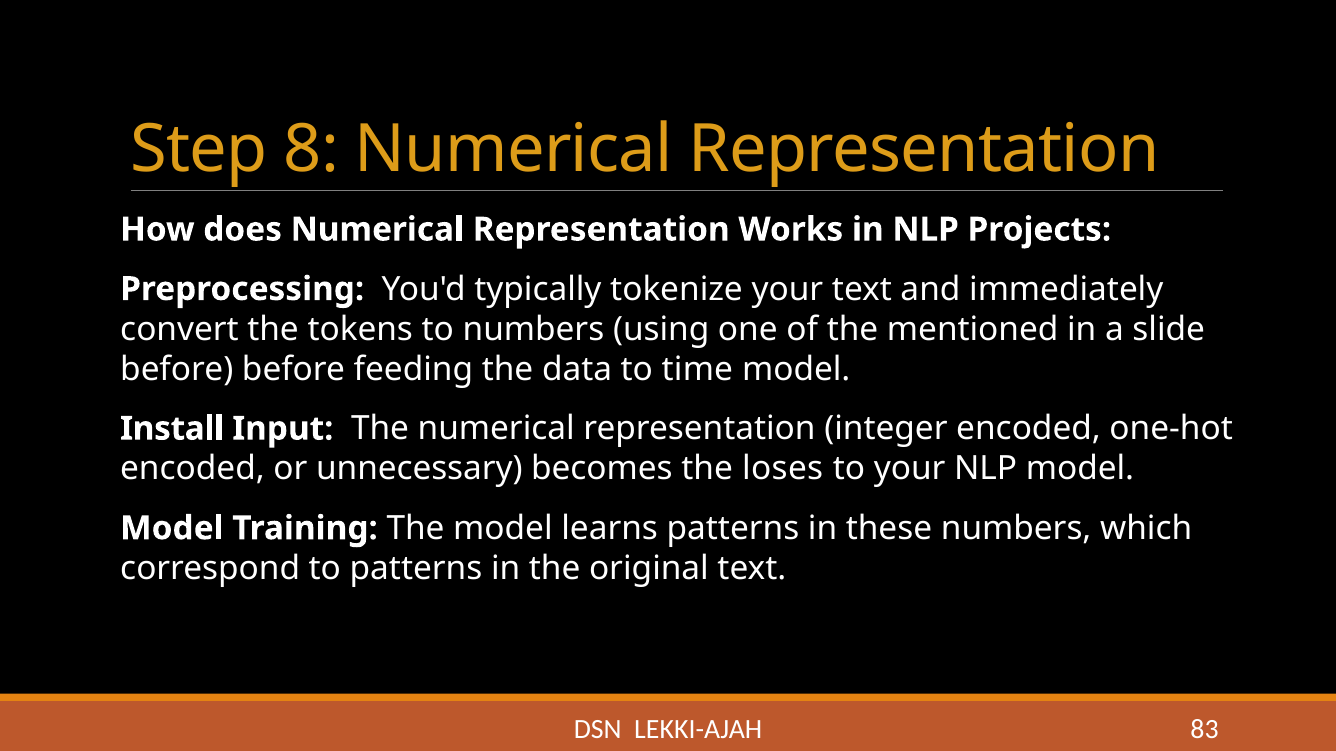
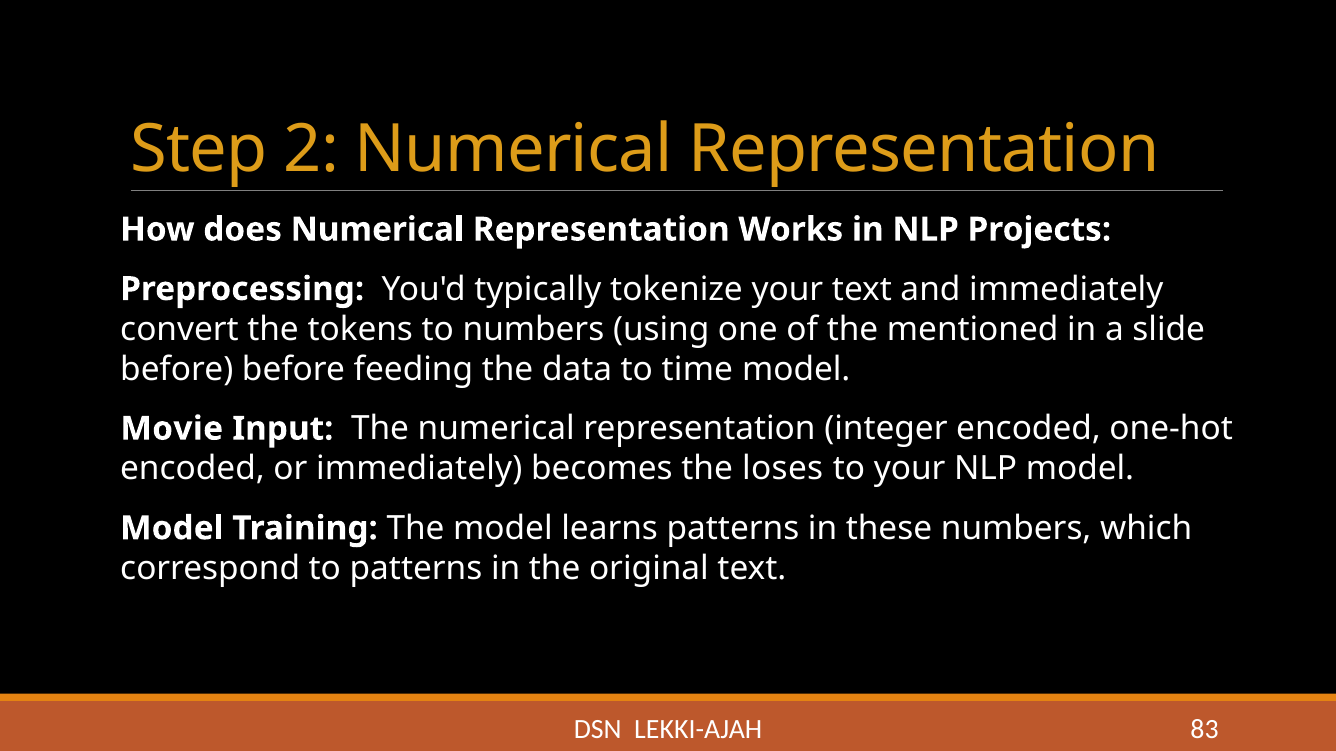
8: 8 -> 2 (311, 150)
Install: Install -> Movie (172, 429)
or unnecessary: unnecessary -> immediately (419, 469)
